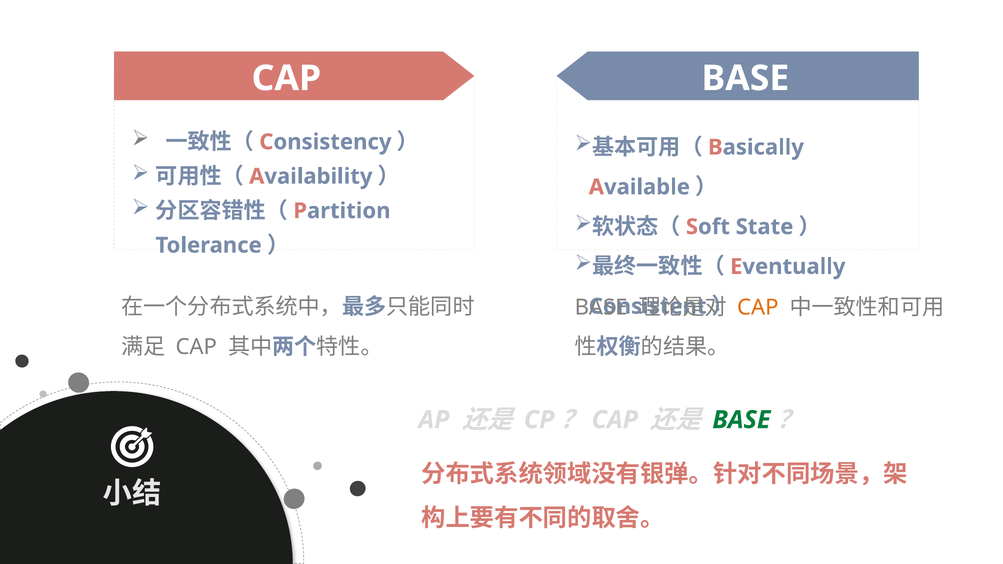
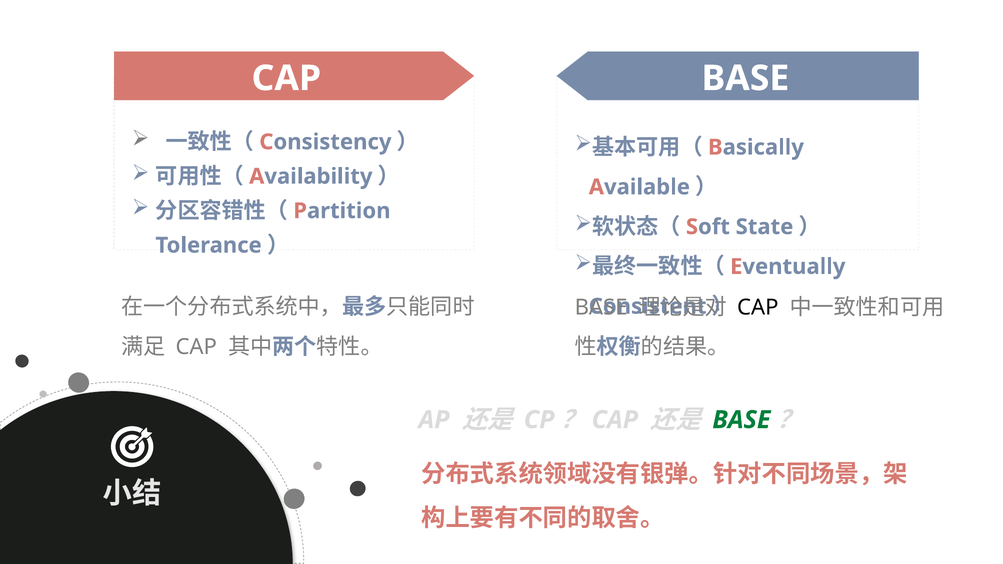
CAP colour: orange -> black (758, 307)
